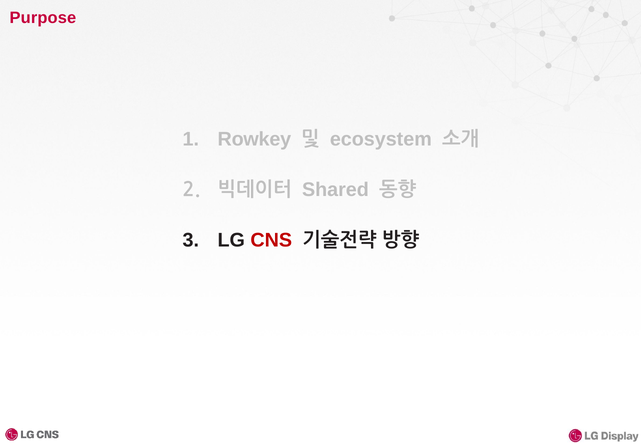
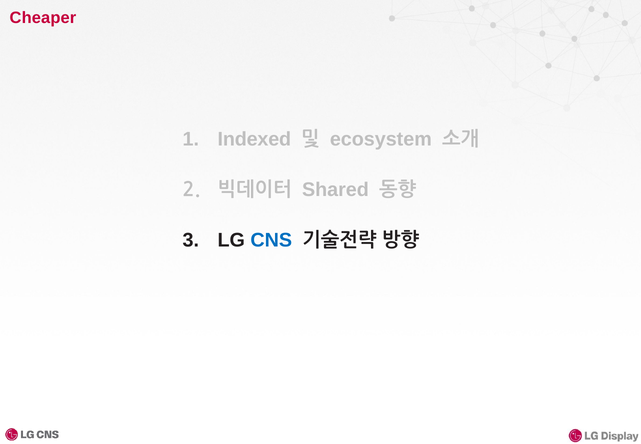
Purpose: Purpose -> Cheaper (43, 18)
Rowkey: Rowkey -> Indexed (254, 139)
CNS colour: red -> blue (271, 240)
